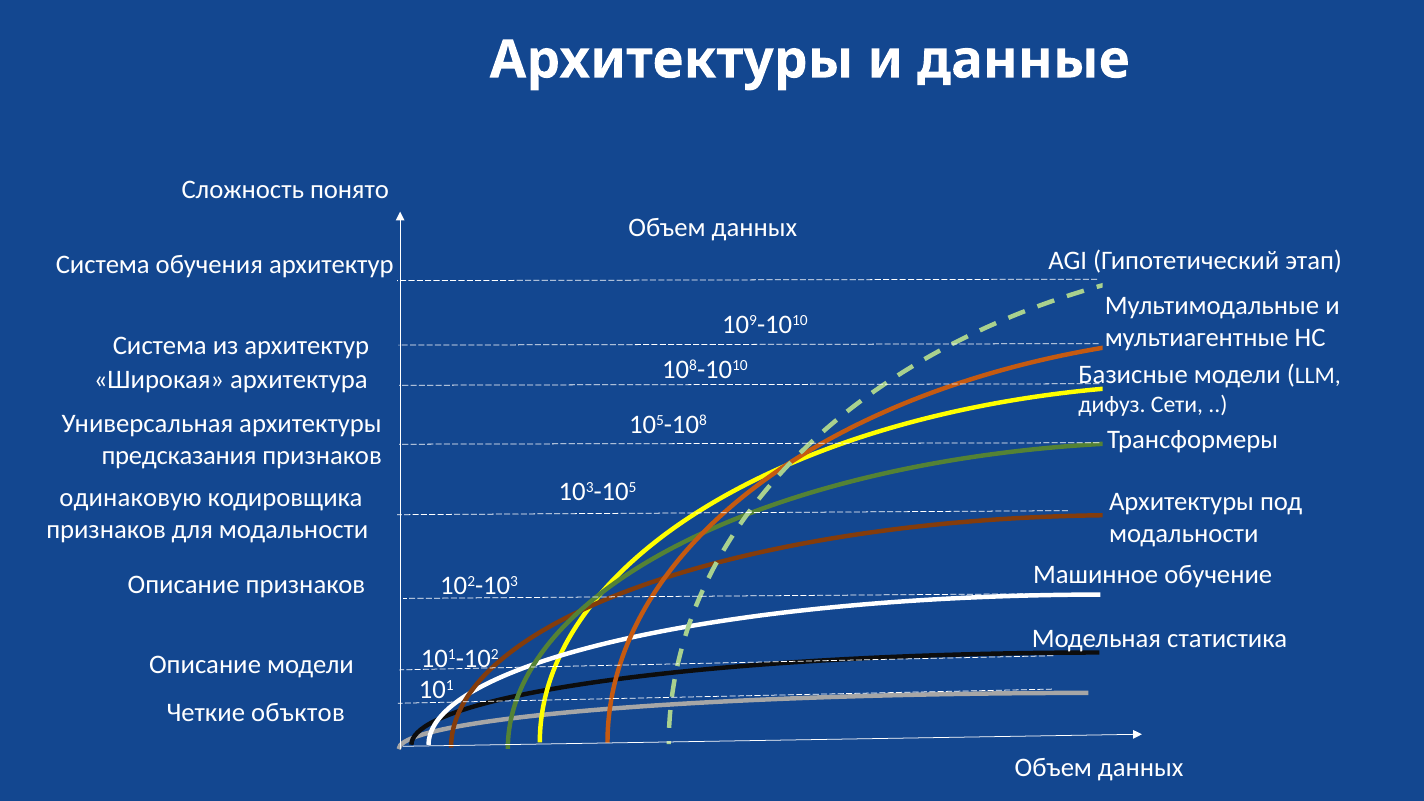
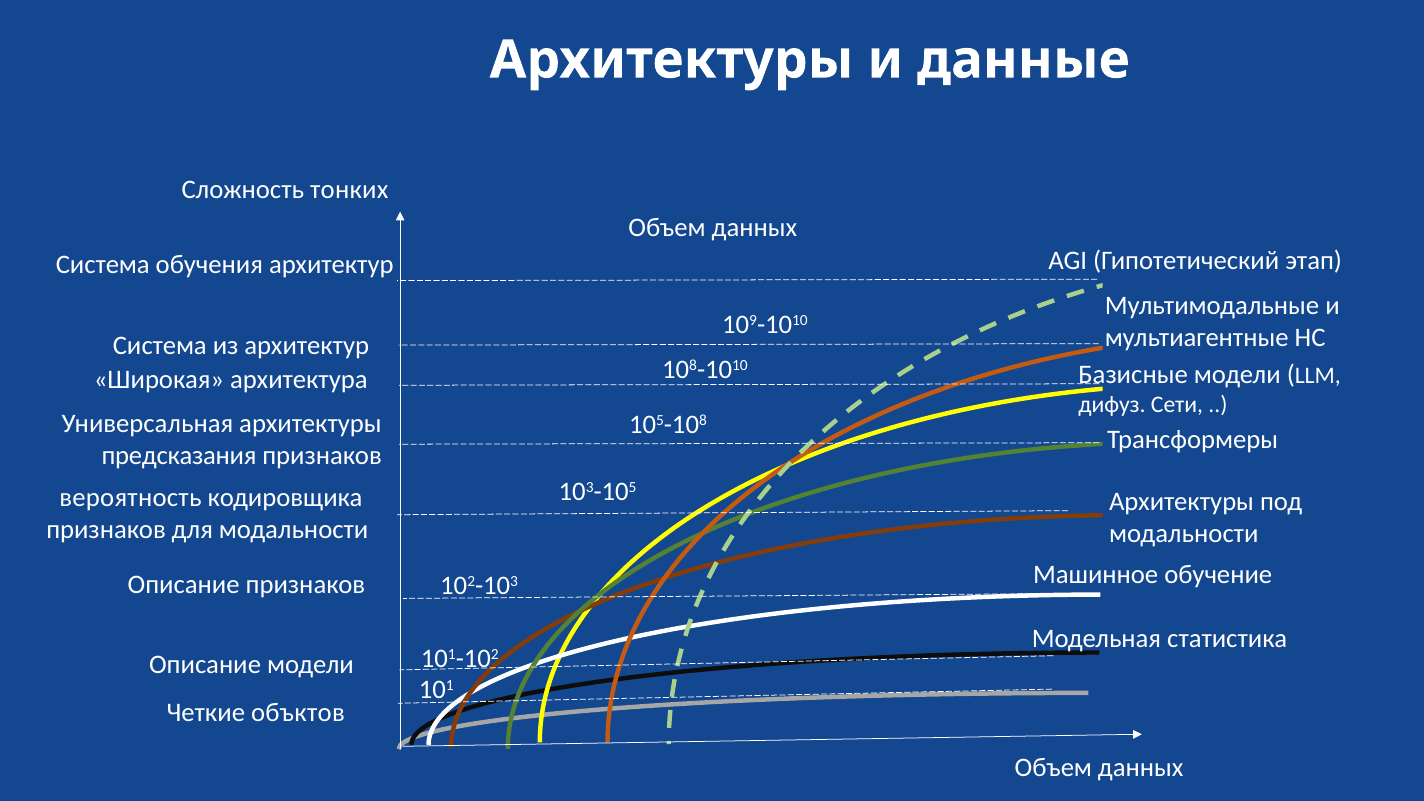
понято: понято -> тонких (349, 189)
одинаковую: одинаковую -> вероятность (130, 498)
